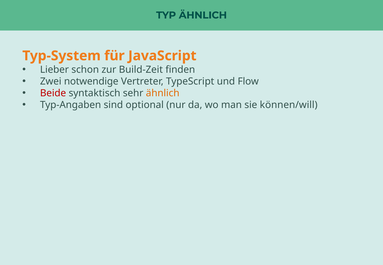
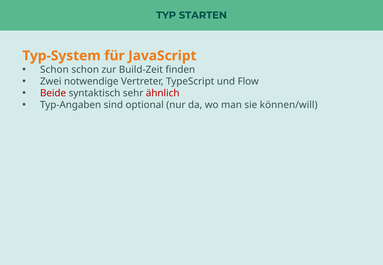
TYP ÄHNLICH: ÄHNLICH -> STARTEN (203, 15)
Lieber: Lieber -> Schon (54, 70)
ähnlich colour: orange -> red (163, 93)
